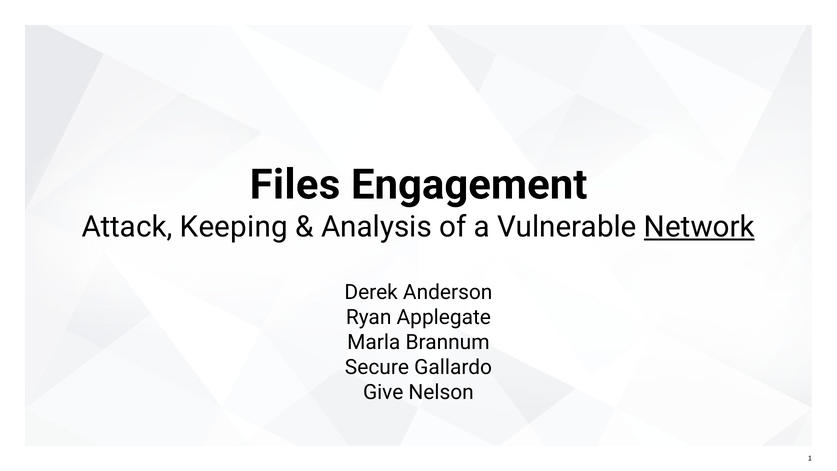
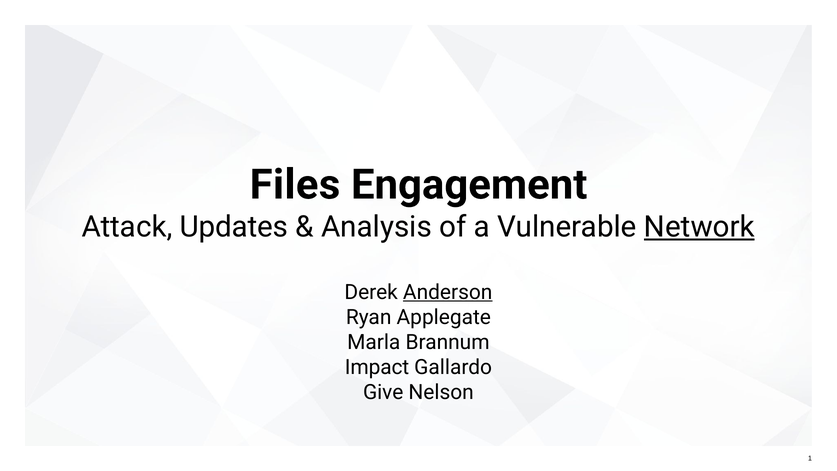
Keeping: Keeping -> Updates (234, 227)
Anderson underline: none -> present (448, 292)
Secure: Secure -> Impact (377, 367)
